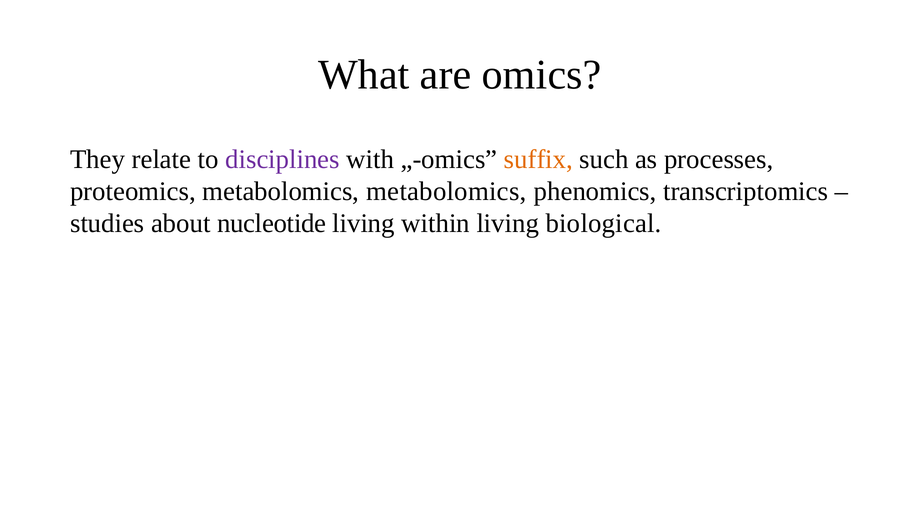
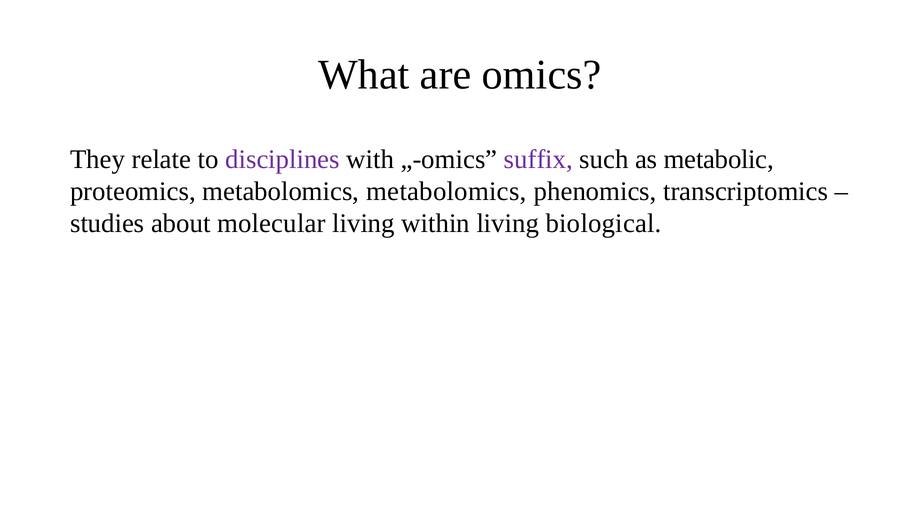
suffix colour: orange -> purple (538, 159)
processes: processes -> metabolic (719, 159)
nucleotide: nucleotide -> molecular (271, 223)
